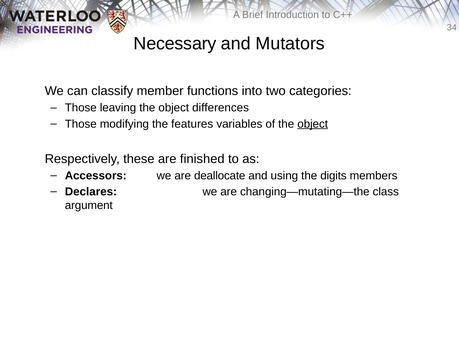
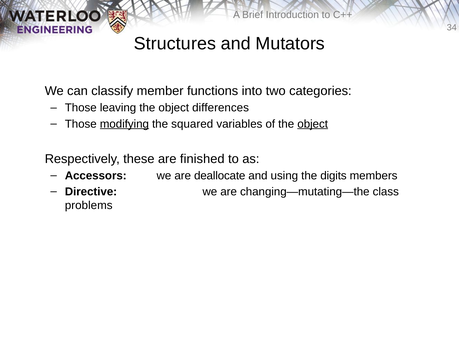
Necessary: Necessary -> Structures (175, 44)
modifying underline: none -> present (124, 124)
features: features -> squared (192, 124)
Declares: Declares -> Directive (91, 192)
argument: argument -> problems (89, 206)
